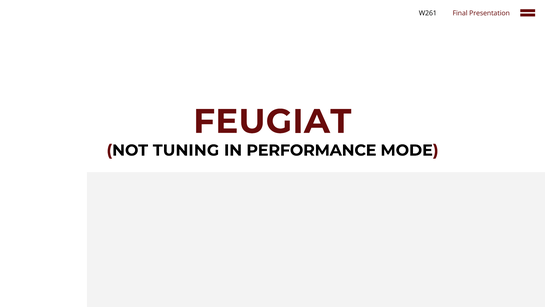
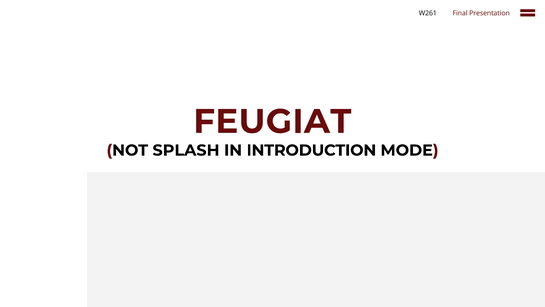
TUNING: TUNING -> SPLASH (186, 150)
PERFORMANCE: PERFORMANCE -> INTRODUCTION (311, 150)
